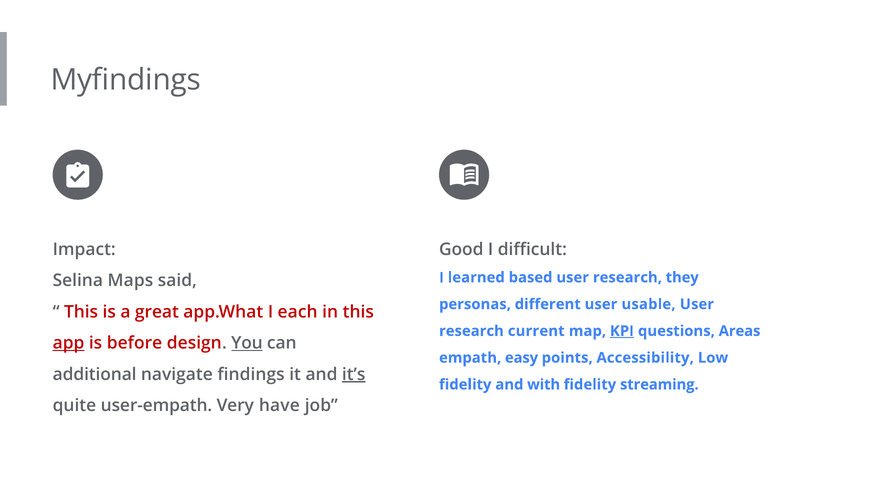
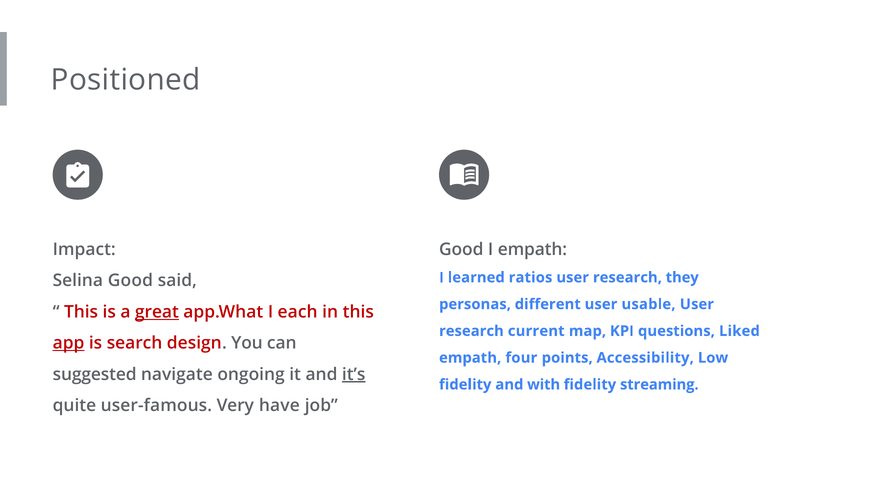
Myfindings: Myfindings -> Positioned (126, 80)
I difficult: difficult -> empath (532, 250)
based: based -> ratios (530, 278)
Selina Maps: Maps -> Good (130, 281)
great underline: none -> present (157, 312)
KPI underline: present -> none (622, 331)
Areas: Areas -> Liked (739, 331)
before: before -> search (135, 343)
You underline: present -> none (247, 343)
easy: easy -> four (521, 358)
additional: additional -> suggested (95, 375)
findings: findings -> ongoing (251, 375)
user-empath: user-empath -> user-famous (156, 406)
